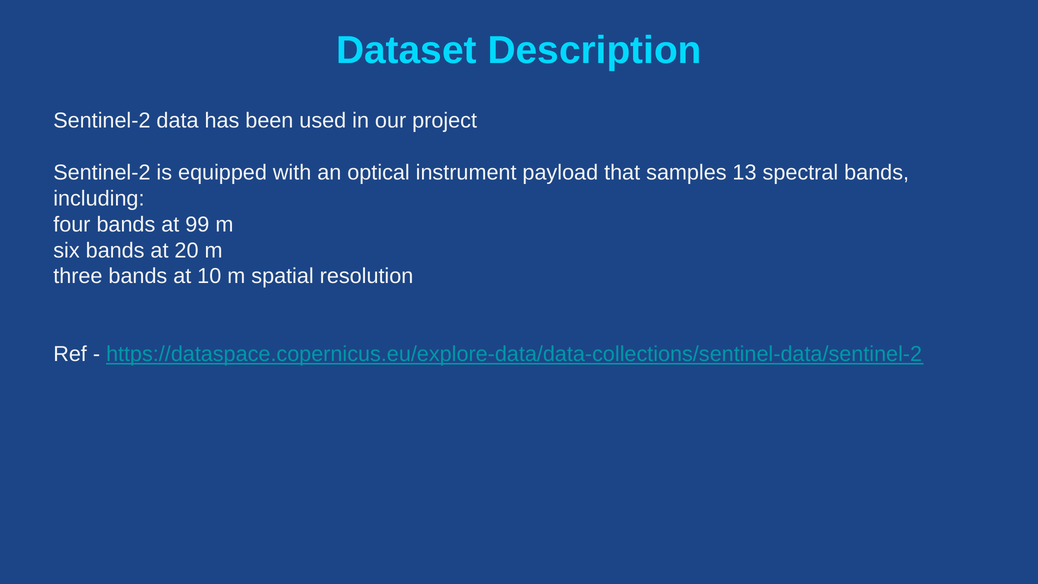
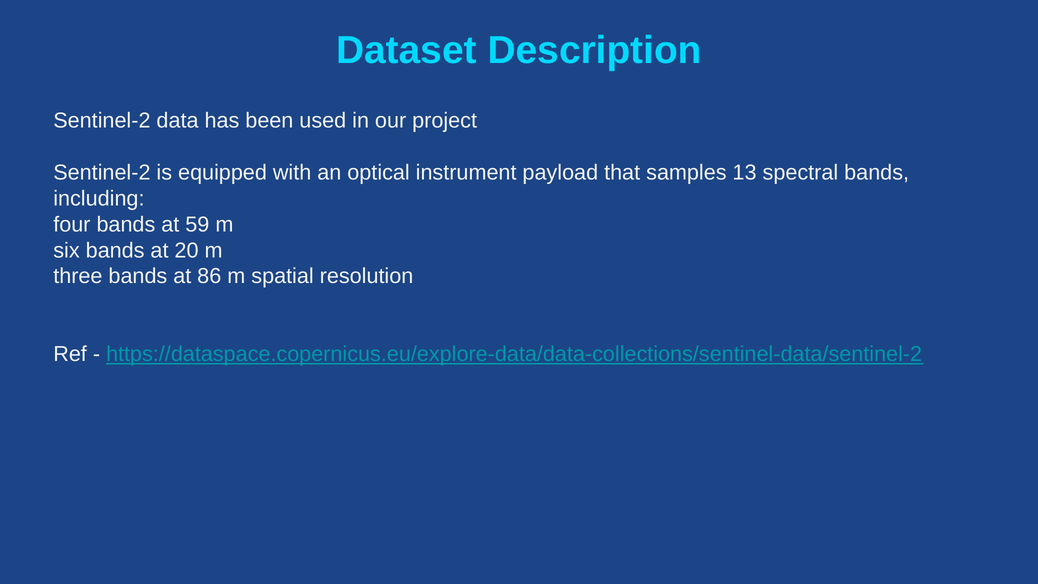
99: 99 -> 59 (197, 224)
10: 10 -> 86 (209, 276)
